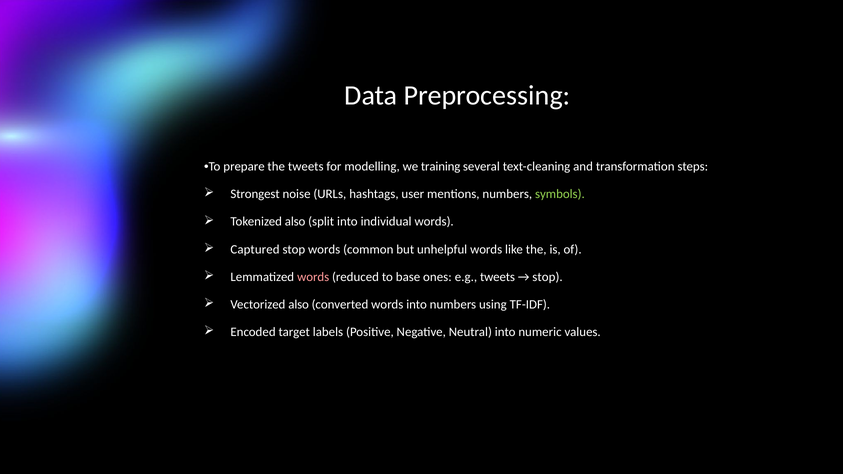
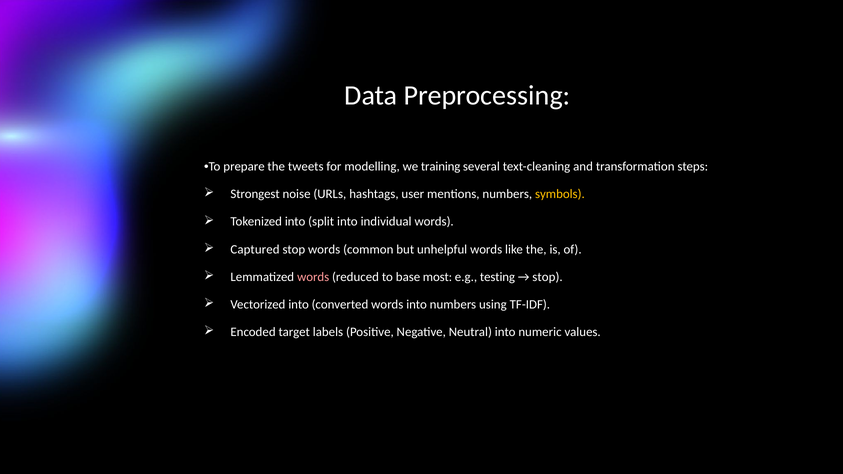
symbols colour: light green -> yellow (560, 194)
Tokenized also: also -> into (295, 222)
ones: ones -> most (438, 277)
e.g tweets: tweets -> testing (497, 277)
Vectorized also: also -> into (299, 305)
